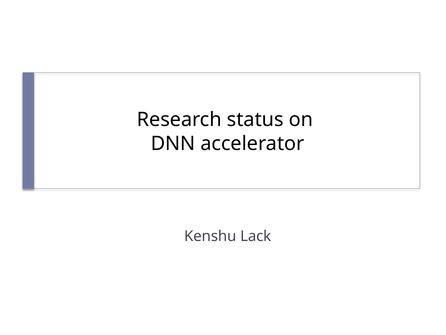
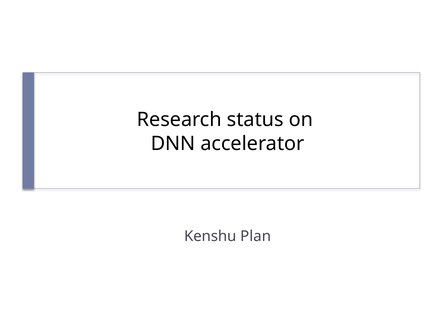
Lack: Lack -> Plan (256, 236)
